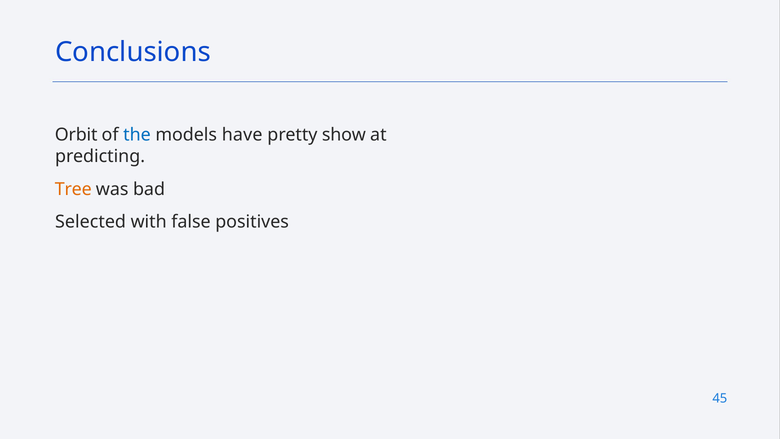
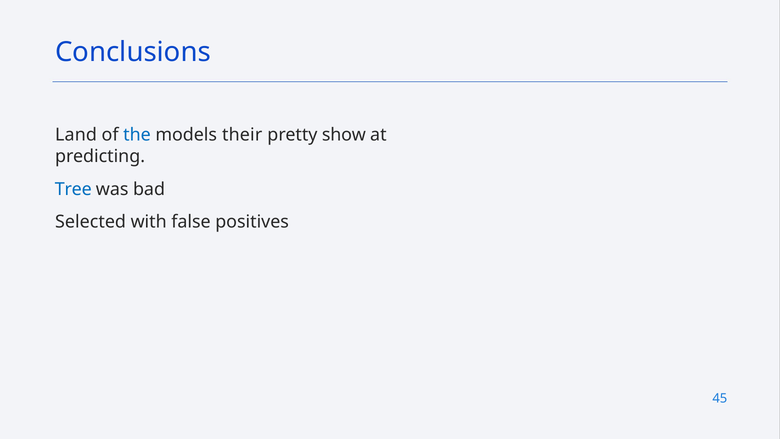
Orbit: Orbit -> Land (76, 135)
have: have -> their (242, 135)
Tree colour: orange -> blue (73, 189)
